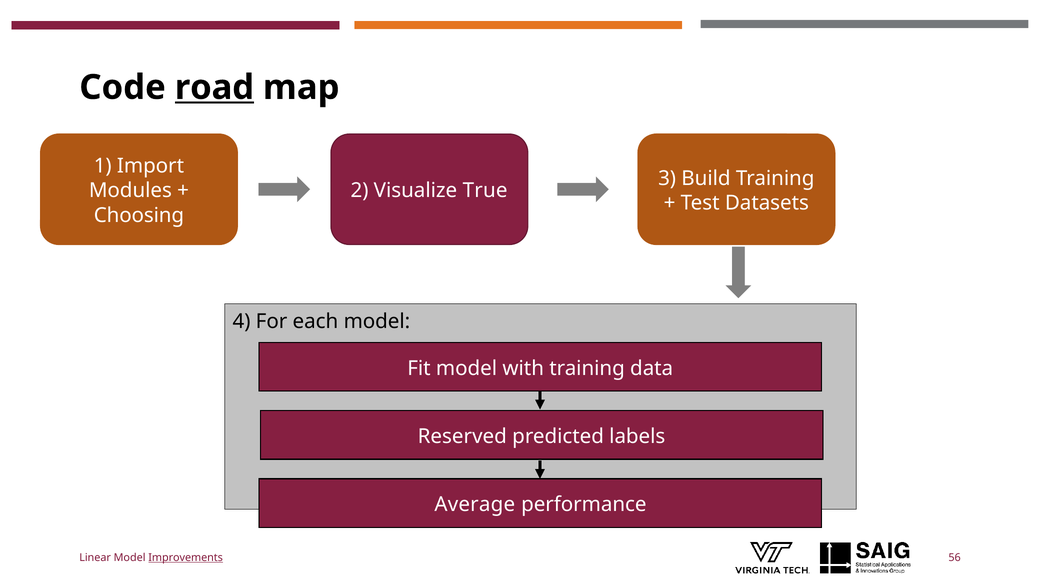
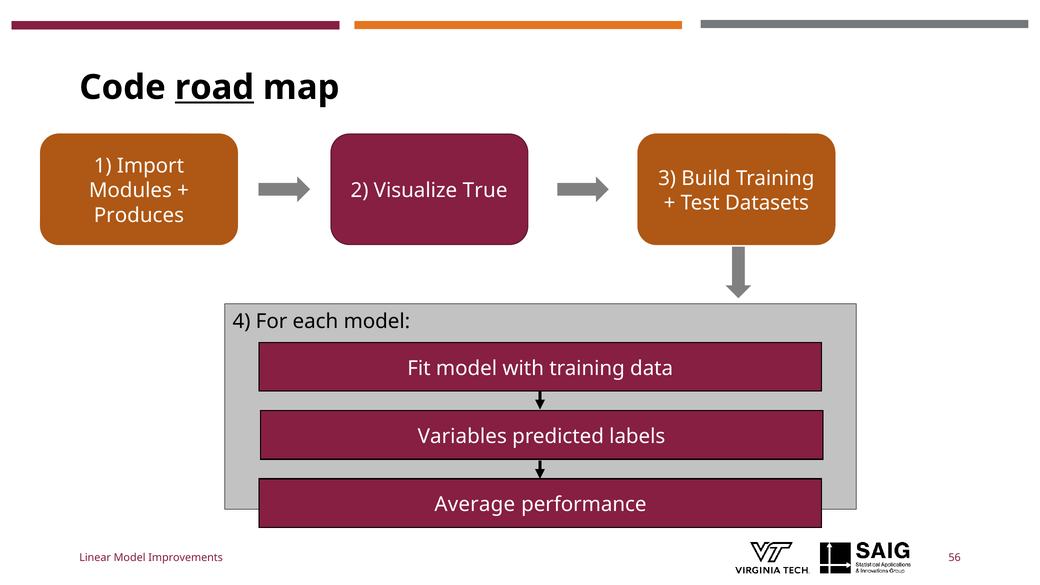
Choosing: Choosing -> Produces (139, 215)
Reserved: Reserved -> Variables (462, 436)
Improvements underline: present -> none (186, 558)
